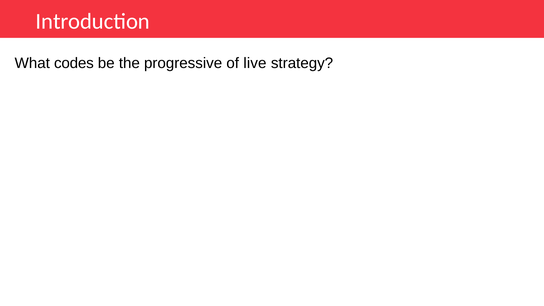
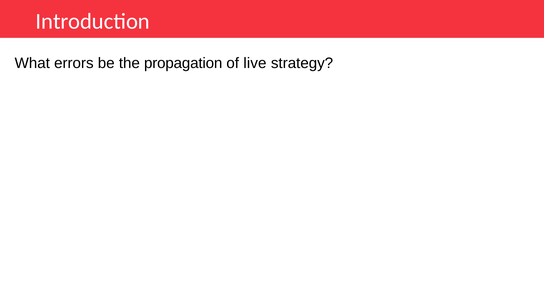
codes: codes -> errors (74, 63)
progressive: progressive -> propagation (183, 63)
